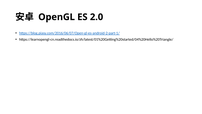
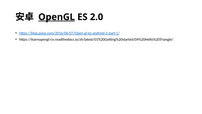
OpenGL underline: none -> present (57, 17)
